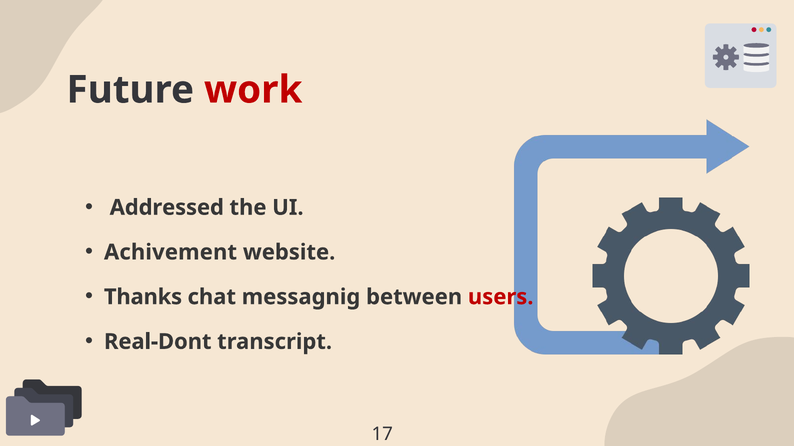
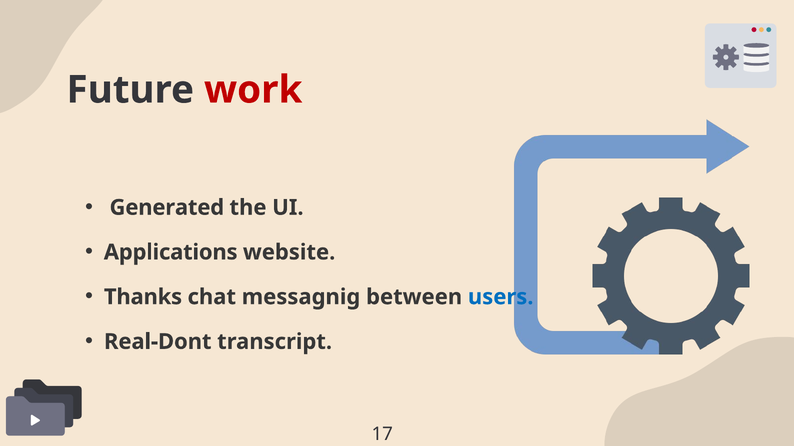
Addressed: Addressed -> Generated (167, 208)
Achivement: Achivement -> Applications (171, 253)
users colour: red -> blue (501, 297)
